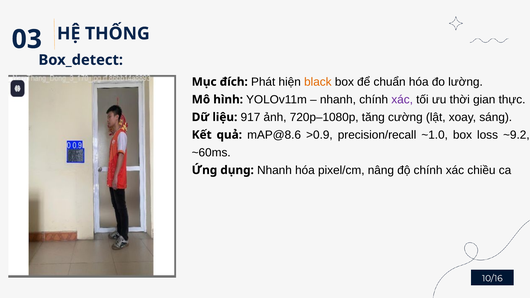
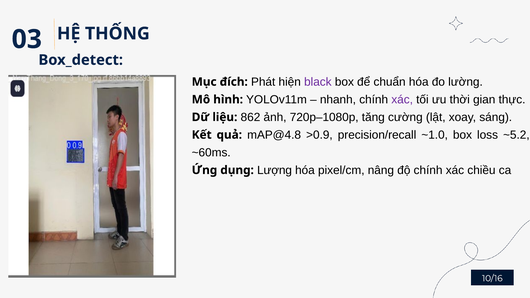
black colour: orange -> purple (318, 82)
917: 917 -> 862 (250, 117)
mAP@8.6: mAP@8.6 -> mAP@4.8 (274, 135)
~9.2: ~9.2 -> ~5.2 (516, 135)
Nhanh: Nhanh -> Lượng (275, 170)
